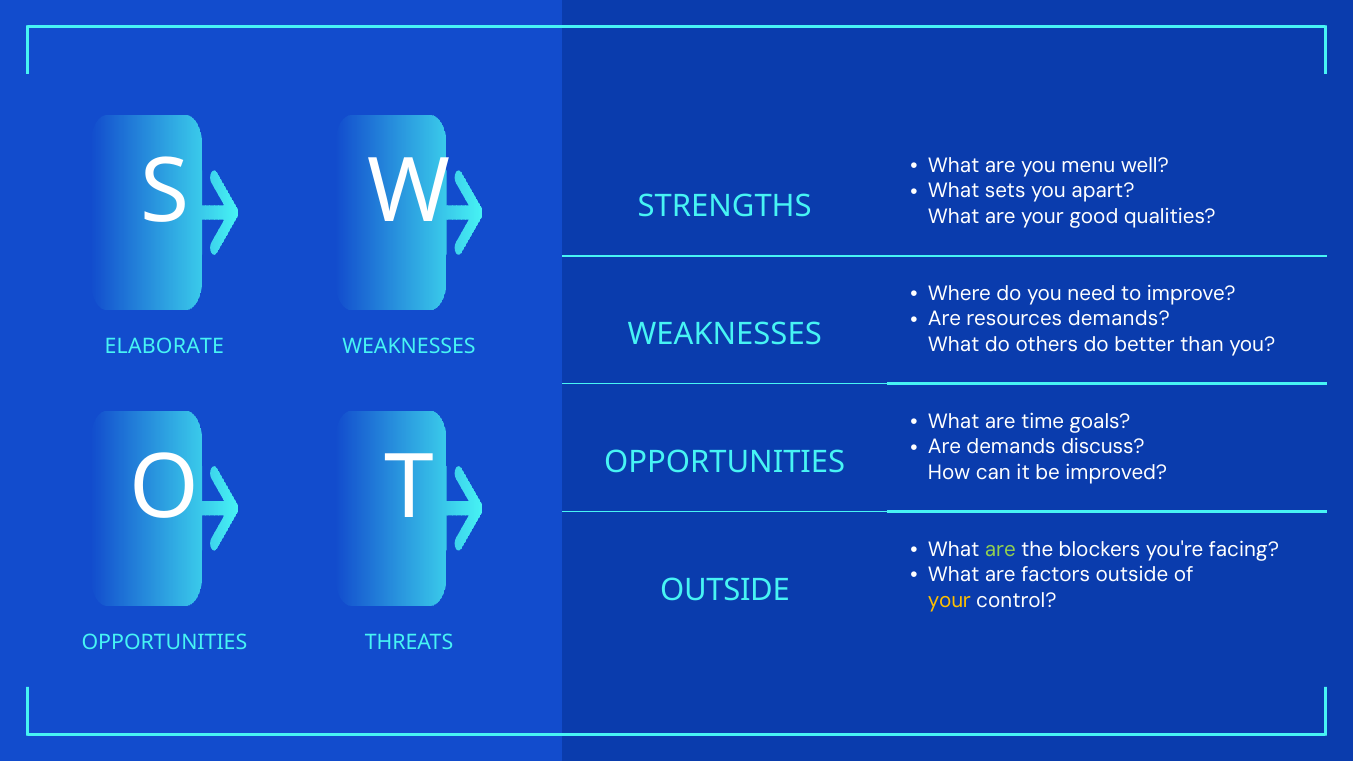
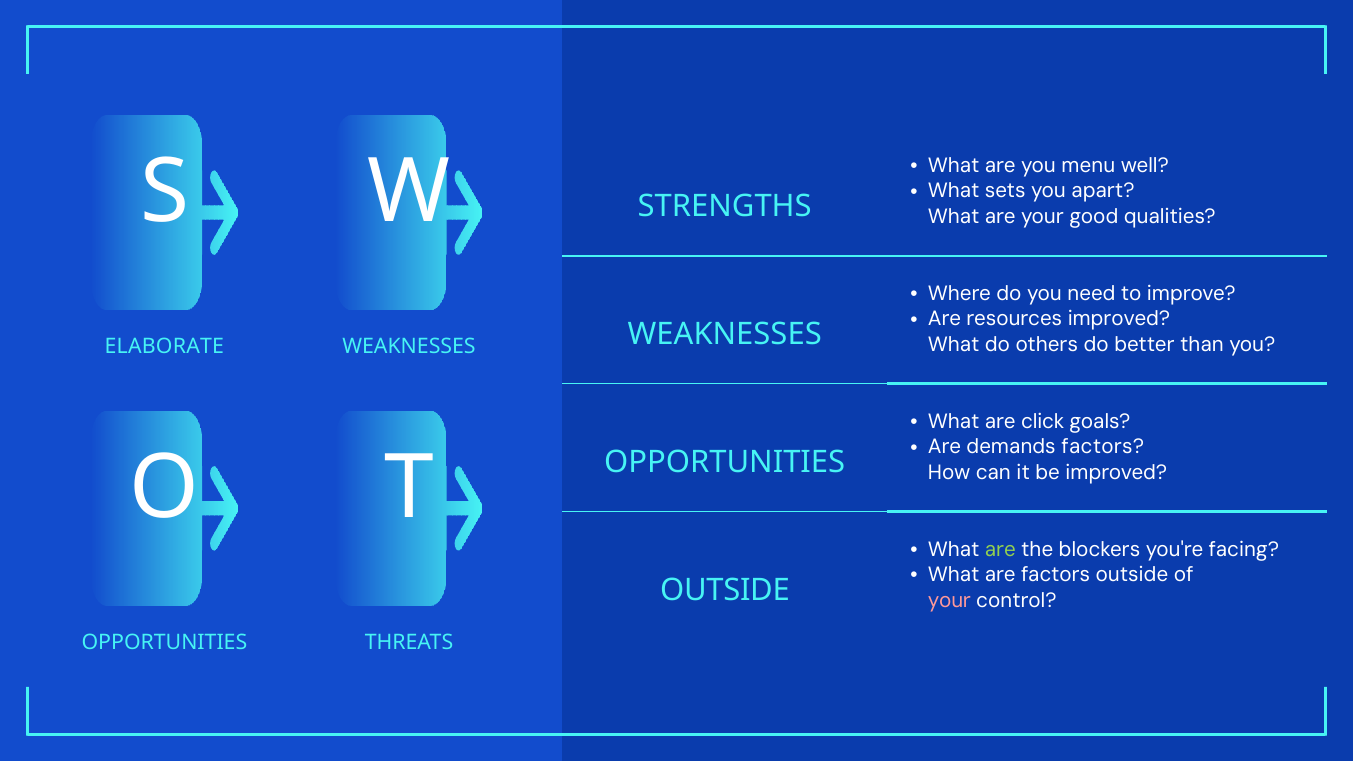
resources demands: demands -> improved (1119, 319)
time: time -> click (1043, 421)
demands discuss: discuss -> factors (1103, 447)
your colour: yellow -> pink (949, 601)
